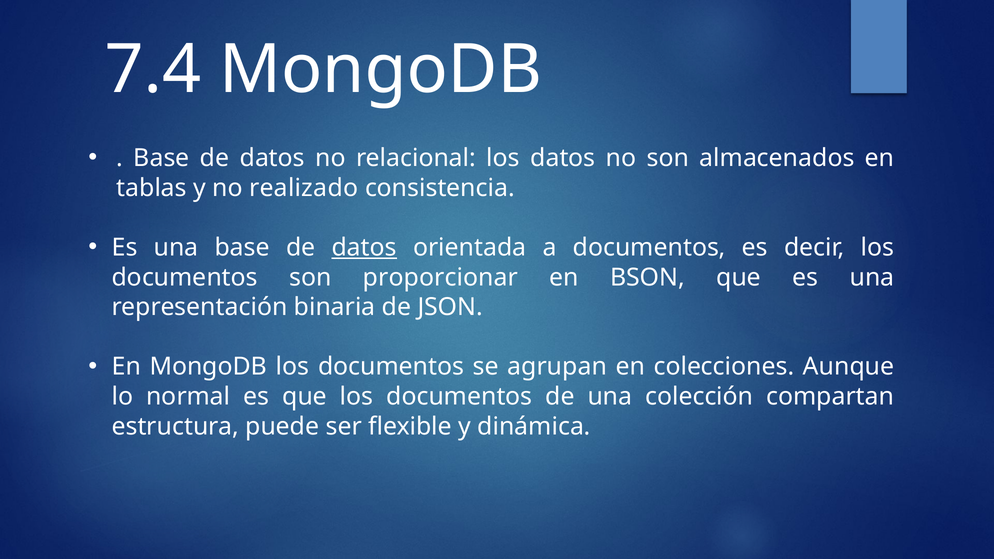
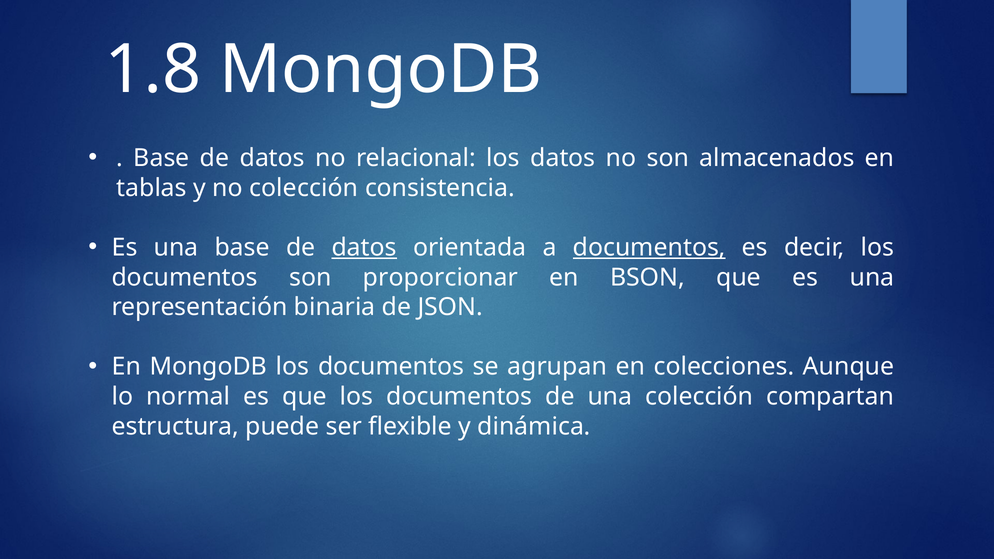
7.4: 7.4 -> 1.8 (153, 70)
no realizado: realizado -> colección (304, 188)
documentos underline: none -> present (649, 248)
